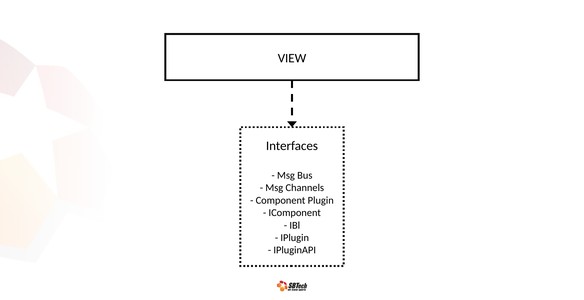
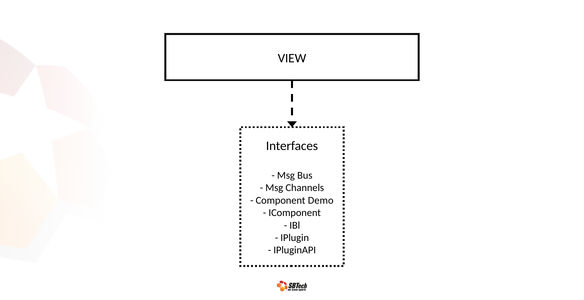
Plugin: Plugin -> Demo (321, 200)
